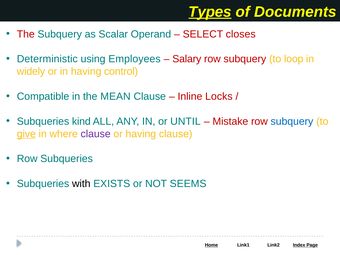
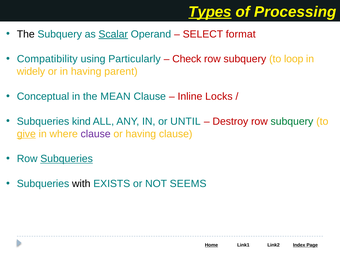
Documents: Documents -> Processing (295, 12)
The colour: red -> black (26, 34)
Scalar underline: none -> present (113, 34)
closes: closes -> format (241, 34)
Deterministic: Deterministic -> Compatibility (47, 59)
Employees: Employees -> Particularly (134, 59)
Salary: Salary -> Check (187, 59)
control: control -> parent (121, 72)
Compatible: Compatible -> Conceptual (43, 96)
Mistake: Mistake -> Destroy (230, 121)
subquery colour: blue -> green (292, 121)
Subqueries underline: none -> present (67, 159)
